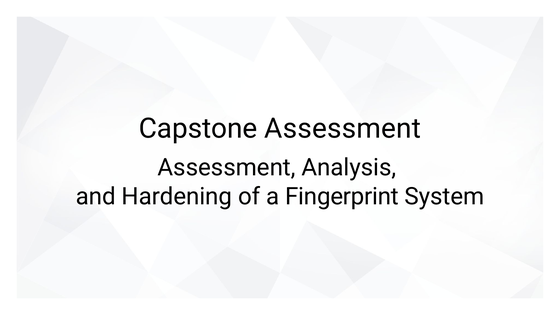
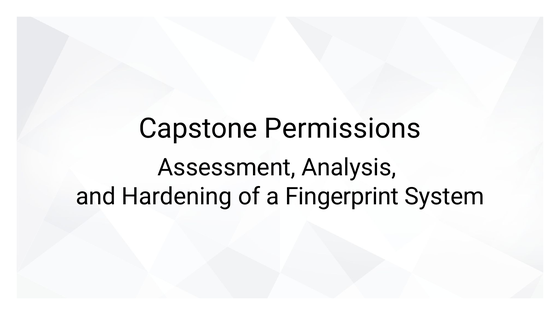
Capstone Assessment: Assessment -> Permissions (343, 129)
